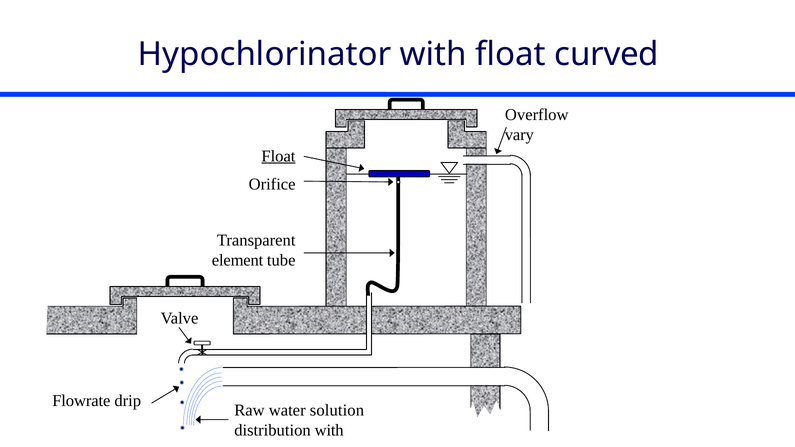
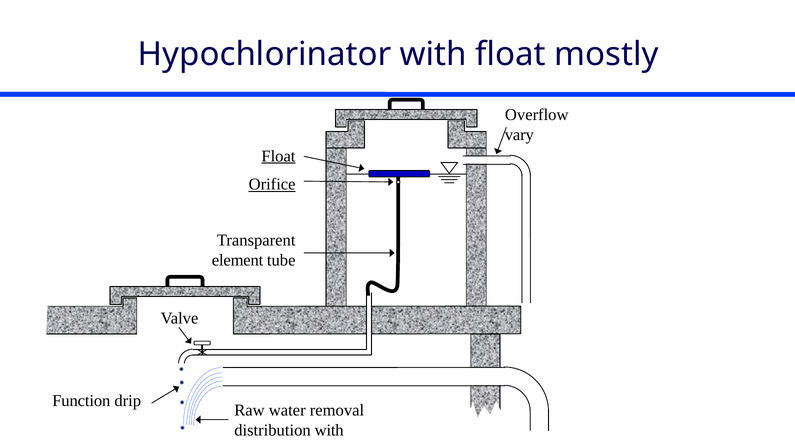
curved: curved -> mostly (606, 54)
Orifice underline: none -> present (272, 184)
Flowrate: Flowrate -> Function (81, 401)
solution: solution -> removal (337, 411)
